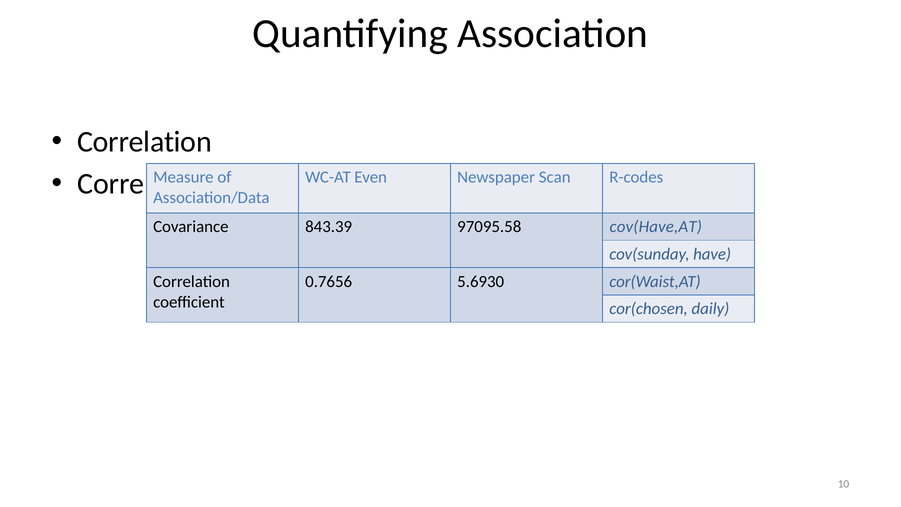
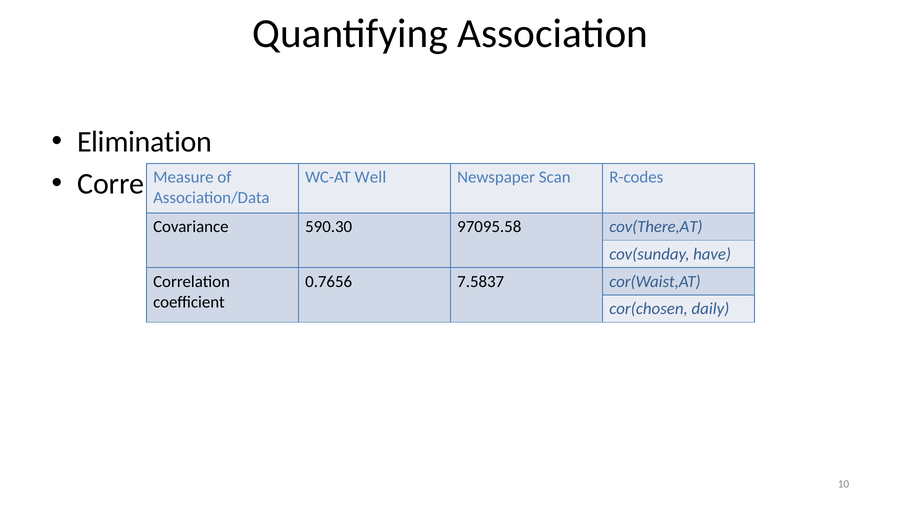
Correlation: Correlation -> Elimination (144, 142)
Even: Even -> Well (370, 177)
843.39: 843.39 -> 590.30 (329, 227)
cov(Have,AT: cov(Have,AT -> cov(There,AT (656, 227)
5.6930: 5.6930 -> 7.5837 (481, 281)
